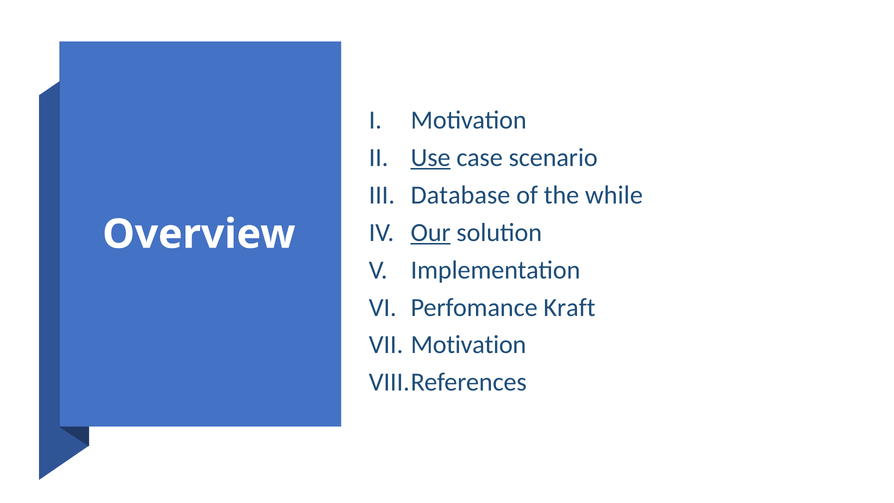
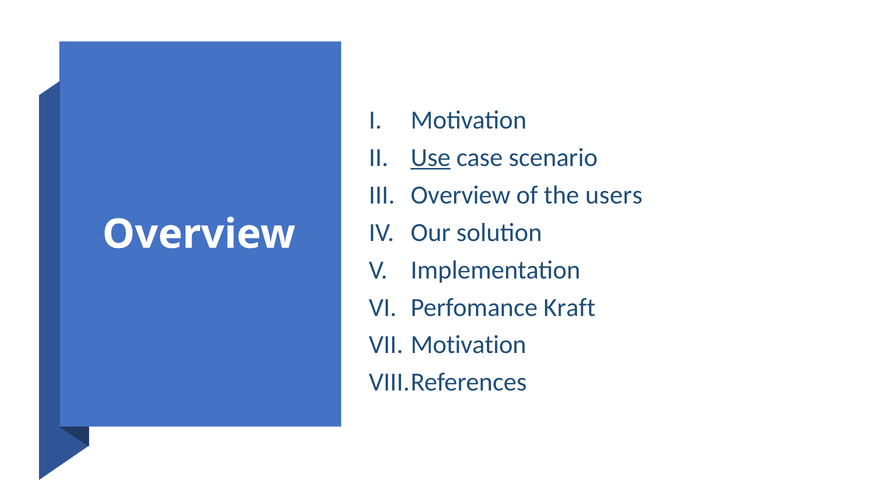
Database: Database -> Overview (461, 195)
while: while -> users (614, 195)
Our underline: present -> none (431, 233)
